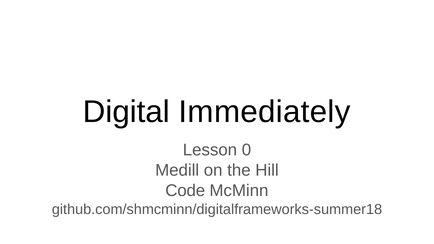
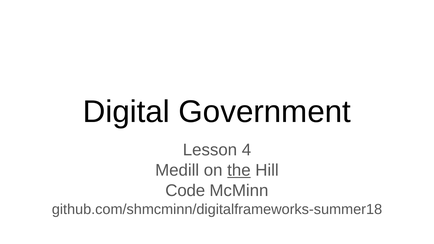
Immediately: Immediately -> Government (265, 112)
0: 0 -> 4 (246, 150)
the underline: none -> present (239, 170)
